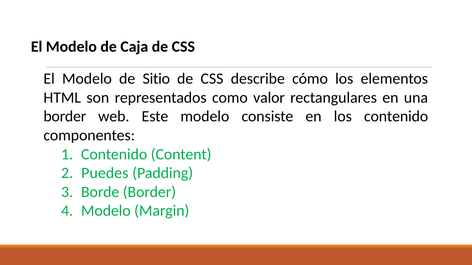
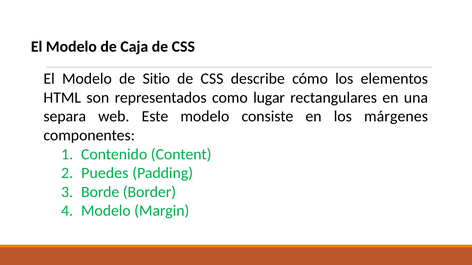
valor: valor -> lugar (269, 98)
border: border -> separa (65, 117)
los contenido: contenido -> márgenes (396, 117)
